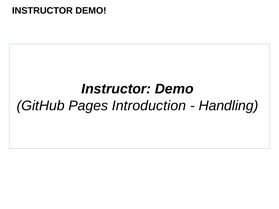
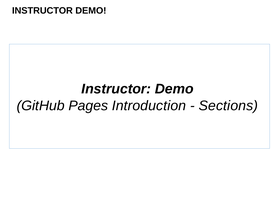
Handling: Handling -> Sections (228, 106)
